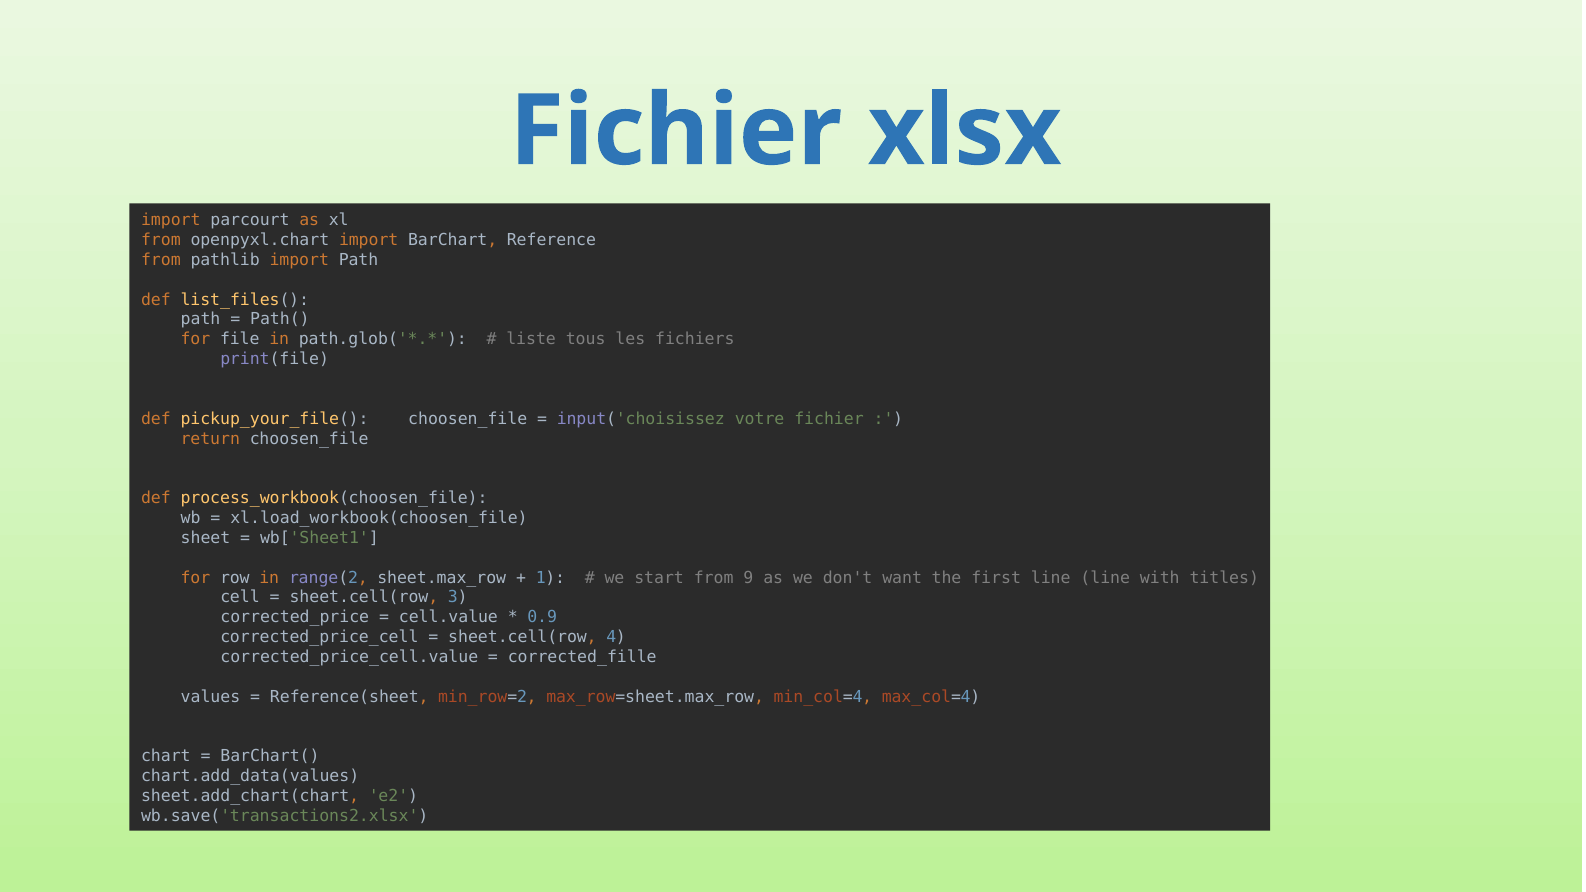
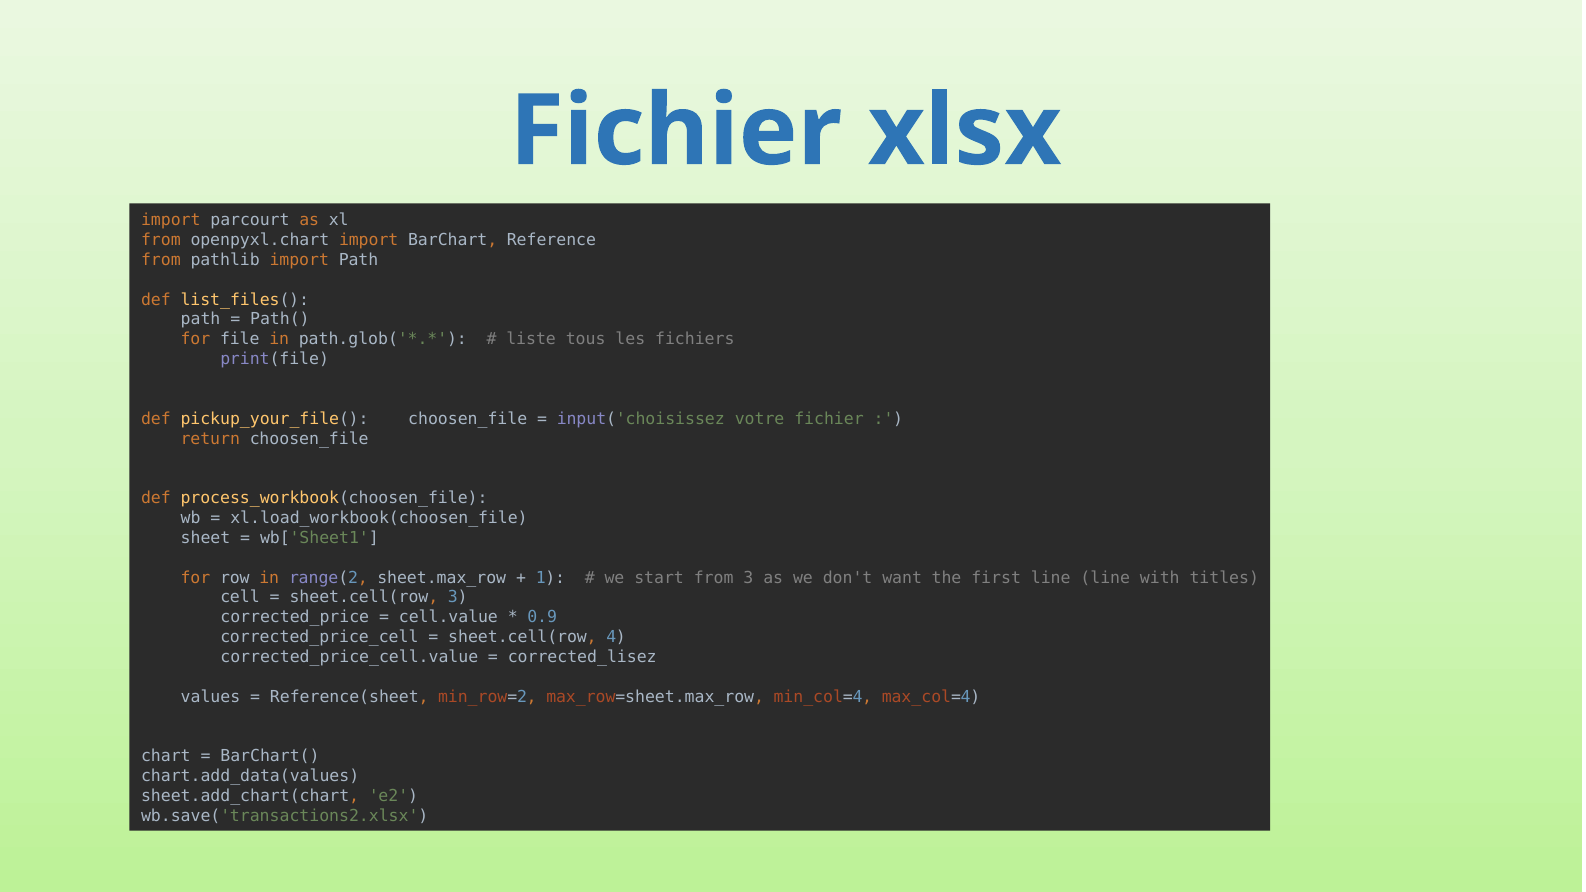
from 9: 9 -> 3 (748, 578)
corrected_fille: corrected_fille -> corrected_lisez (582, 657)
